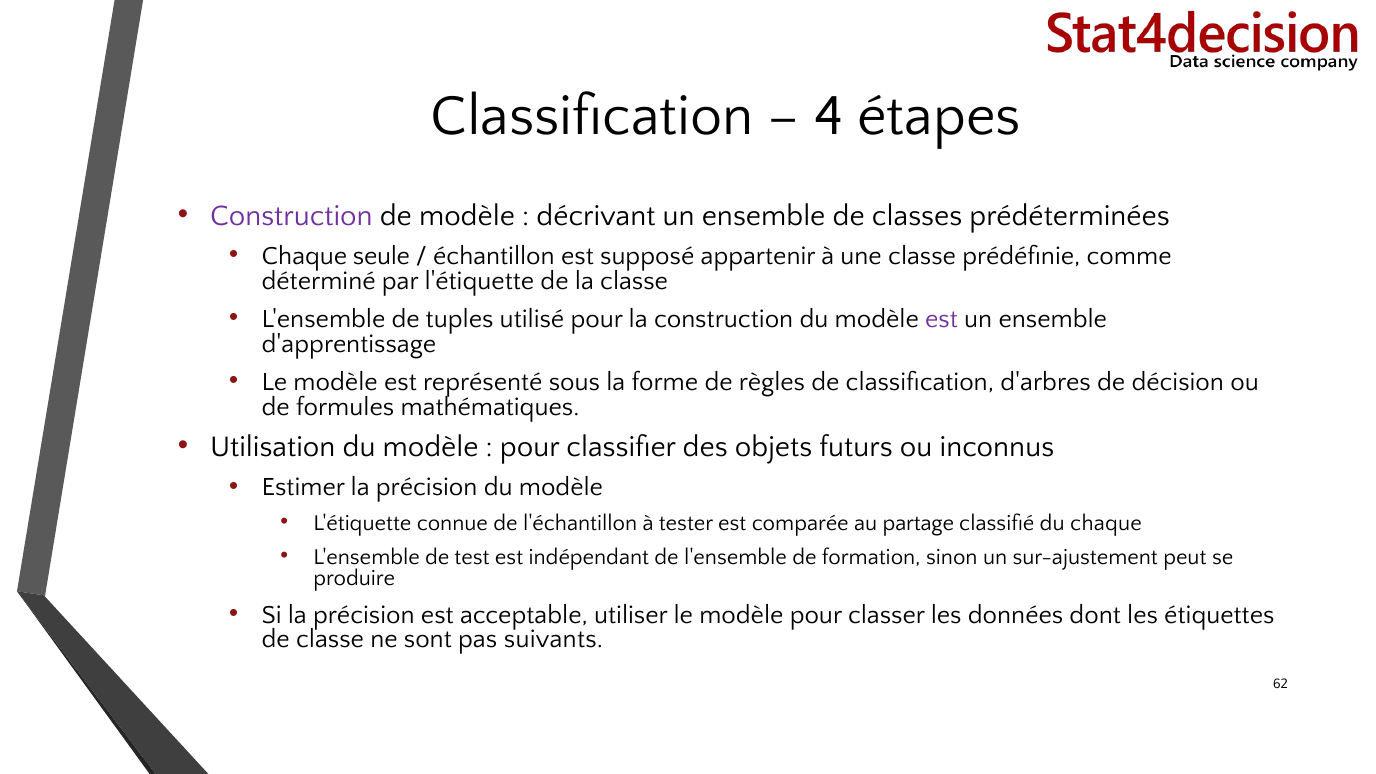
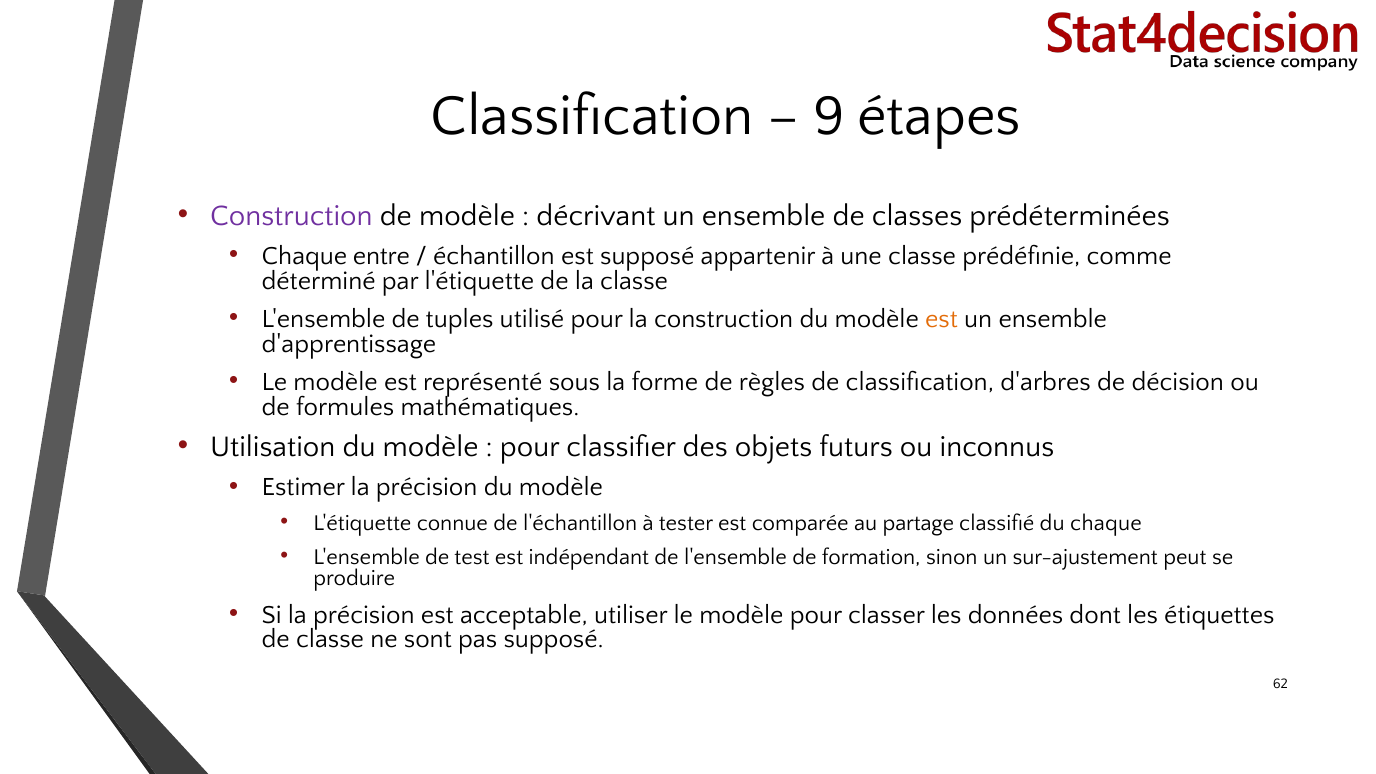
4: 4 -> 9 (829, 116)
seule: seule -> entre (381, 256)
est colour: purple -> orange (941, 319)
pas suivants: suivants -> supposé (554, 639)
